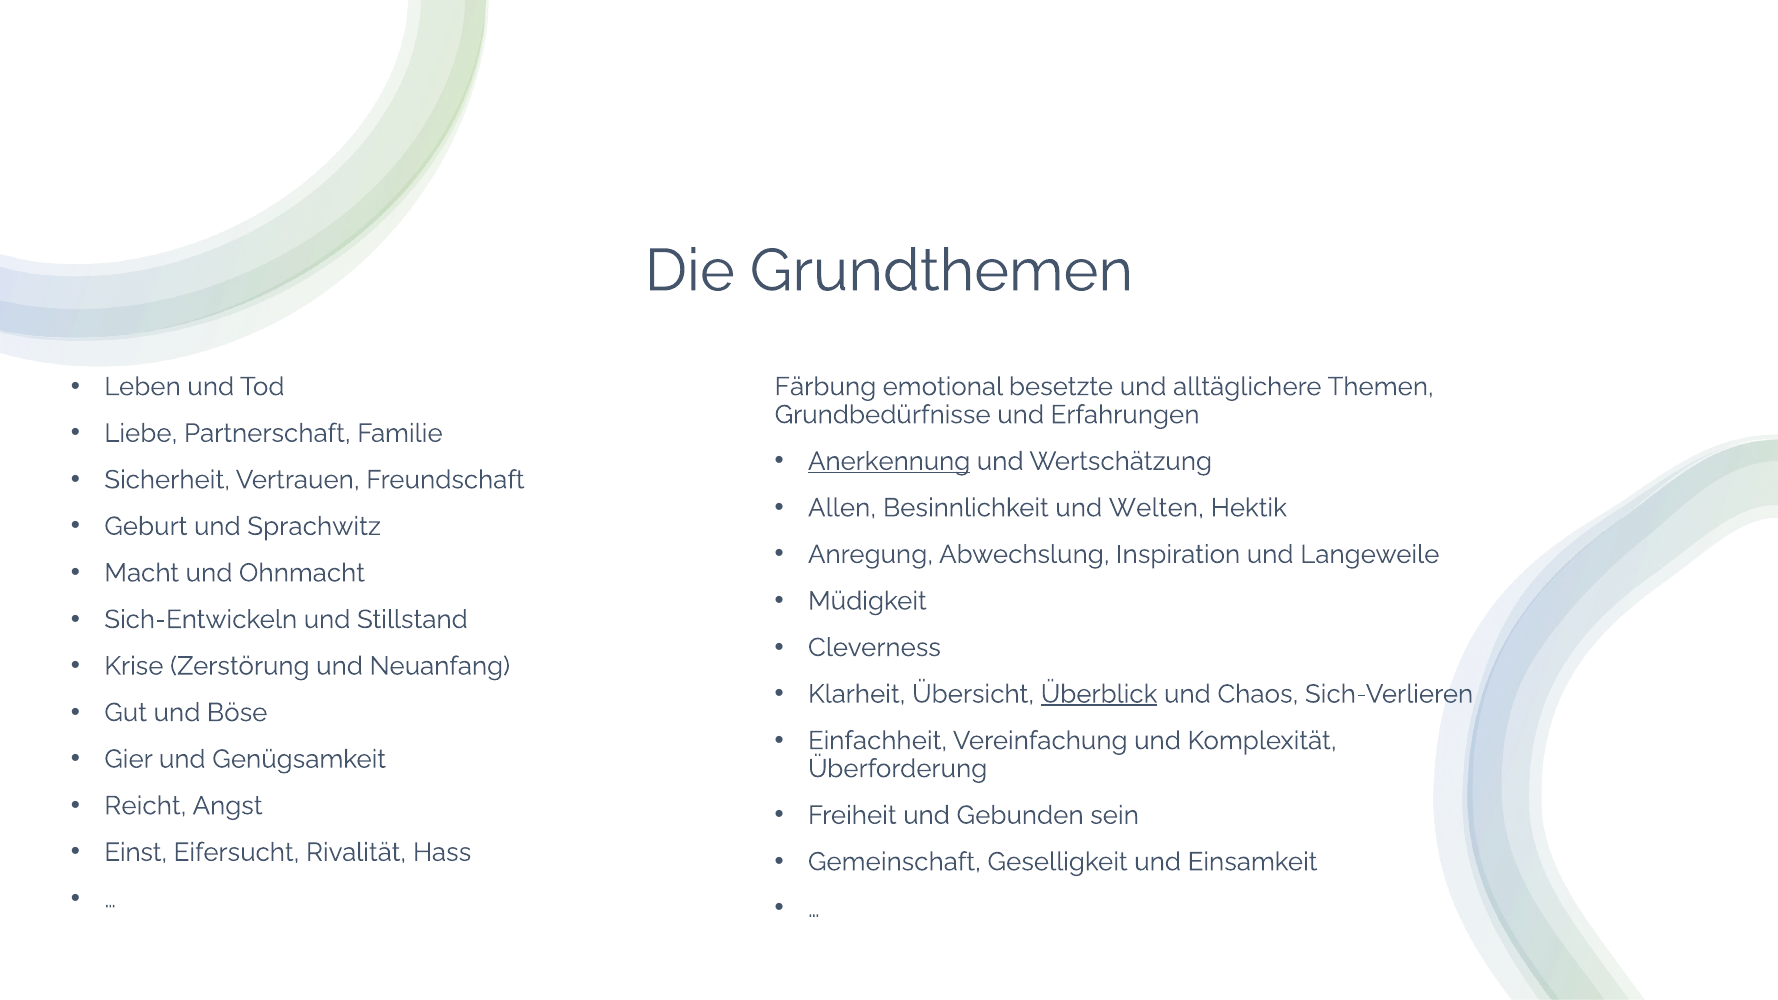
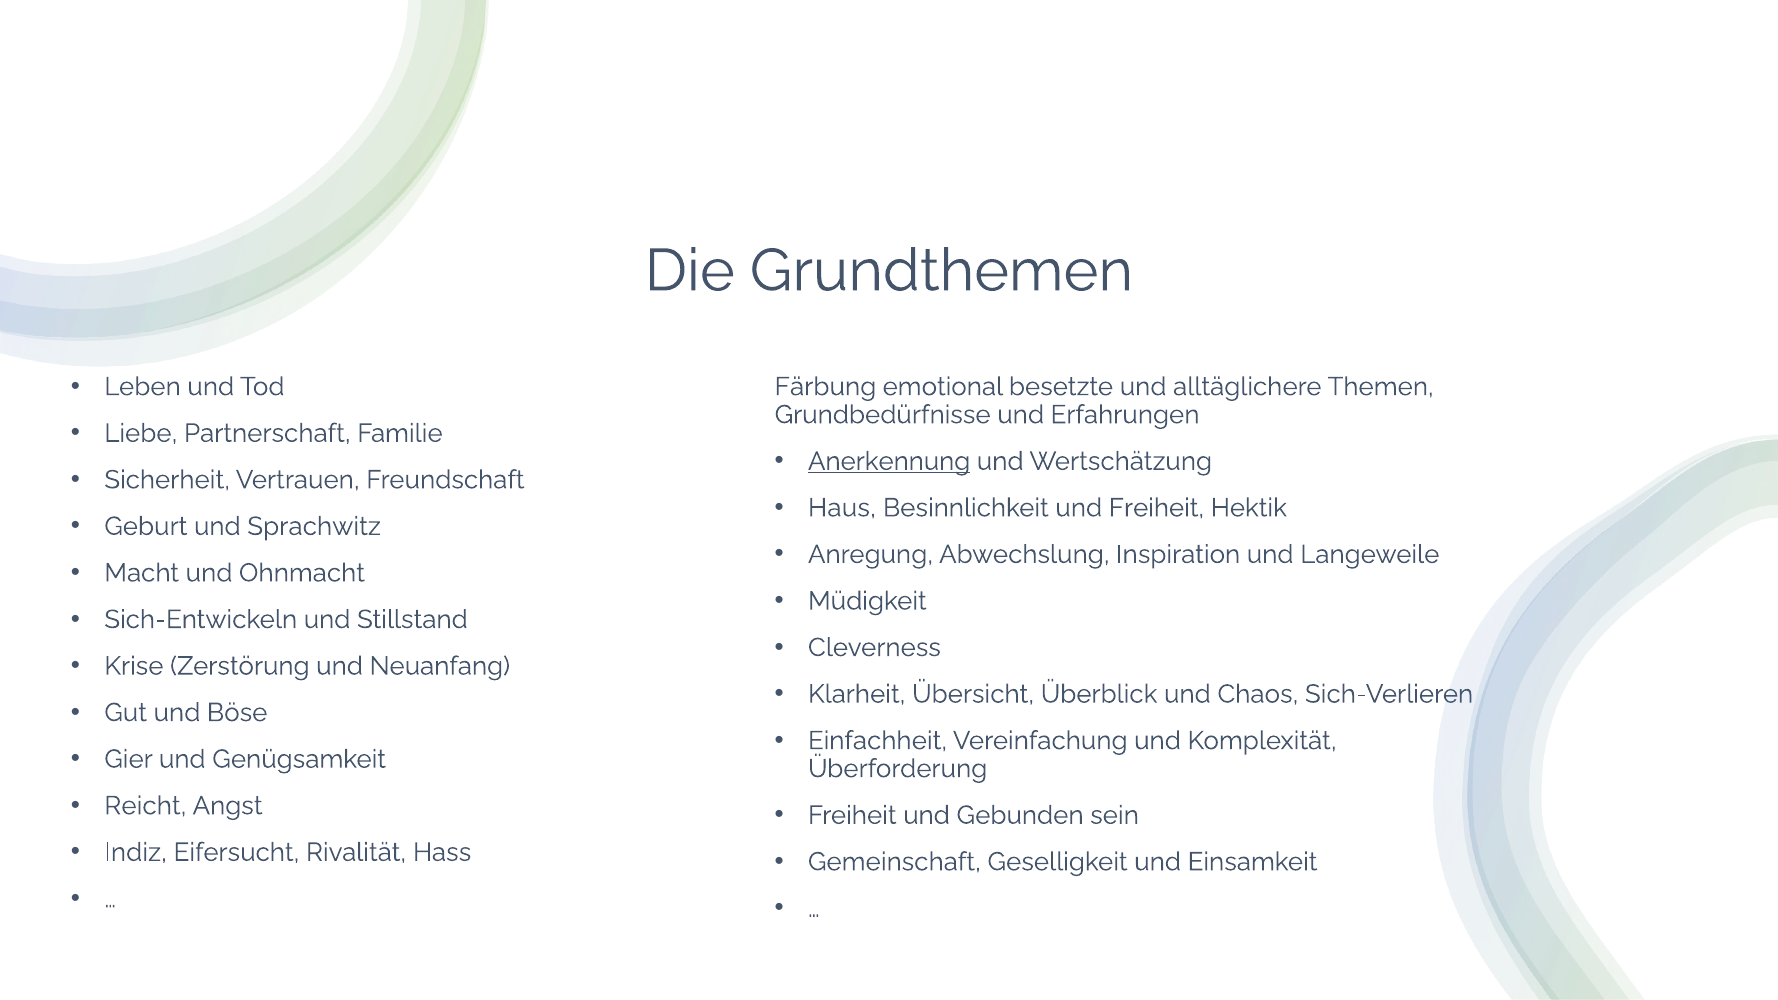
Allen: Allen -> Haus (842, 508)
und Welten: Welten -> Freiheit (1157, 508)
Überblick underline: present -> none (1099, 694)
Einst: Einst -> Indiz (136, 852)
